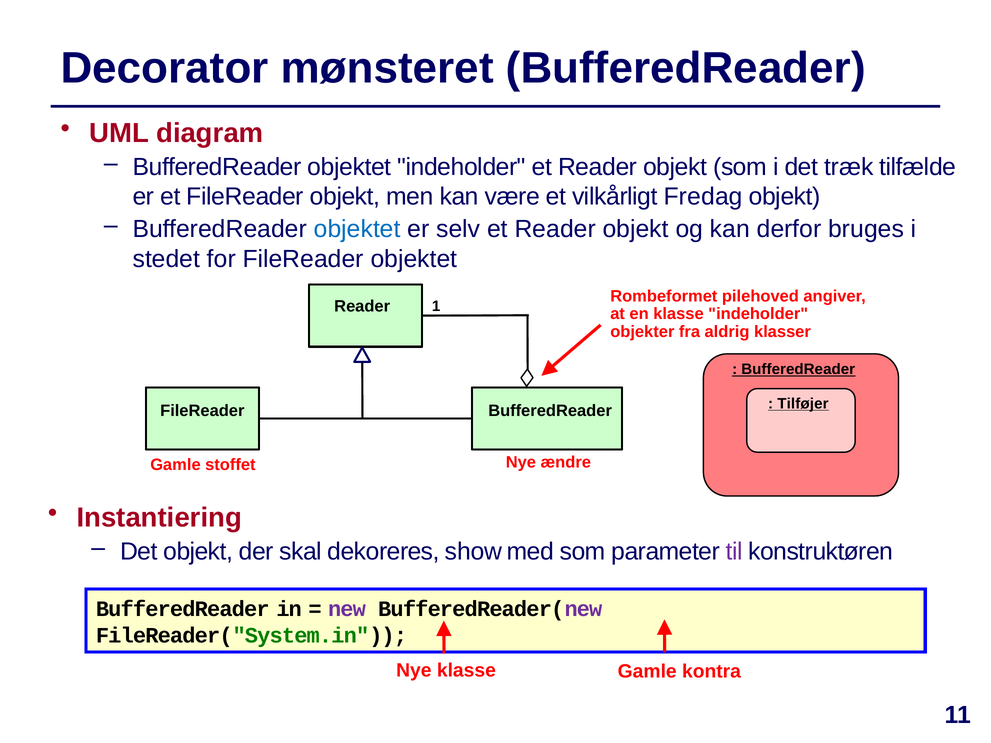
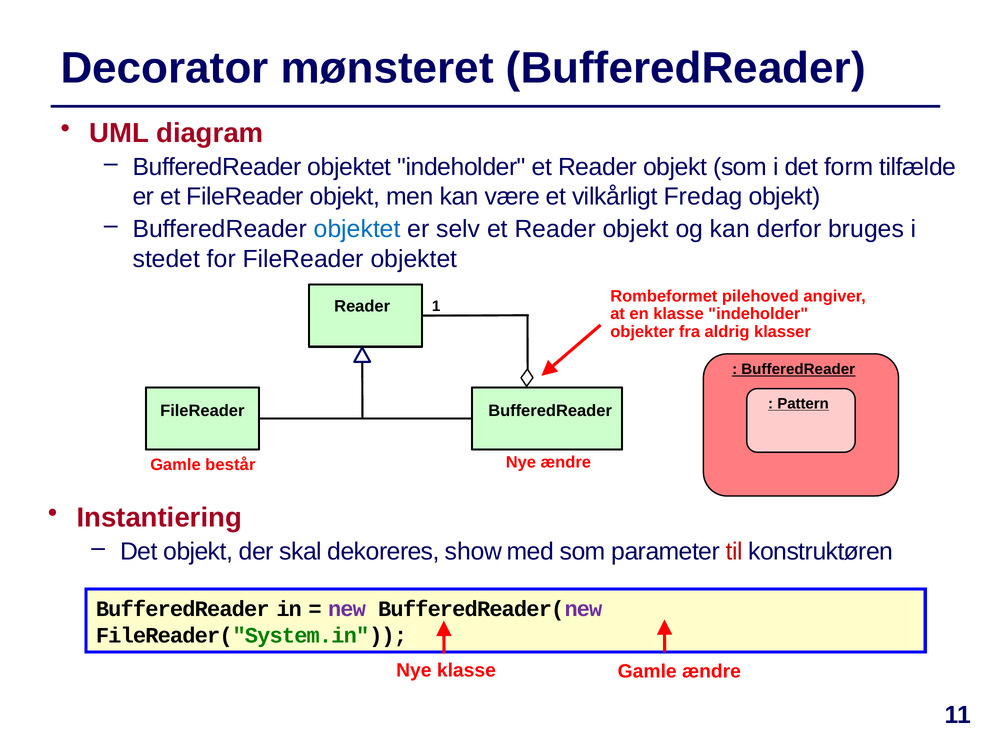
træk: træk -> form (849, 167)
Tilføjer: Tilføjer -> Pattern (803, 404)
stoffet: stoffet -> består (230, 465)
til colour: purple -> red (734, 552)
Gamle kontra: kontra -> ændre (712, 672)
